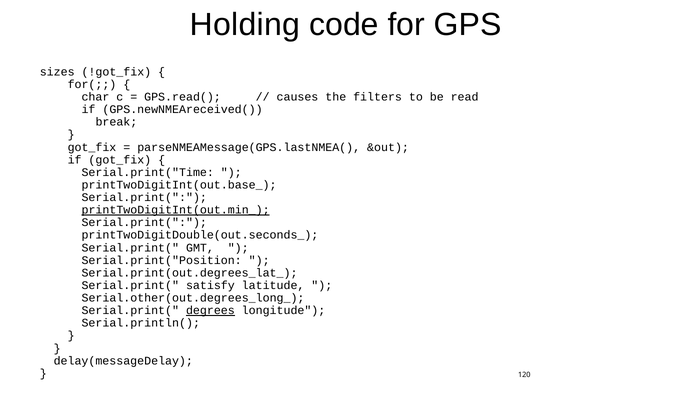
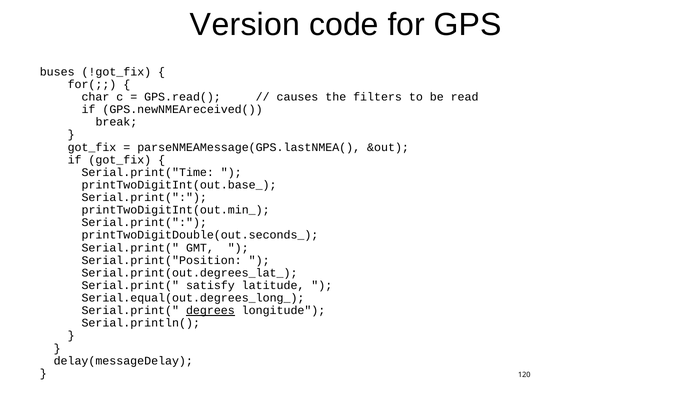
Holding: Holding -> Version (245, 25)
sizes: sizes -> buses (57, 72)
printTwoDigitInt(out.min_ underline: present -> none (176, 210)
Serial.other(out.degrees_long_: Serial.other(out.degrees_long_ -> Serial.equal(out.degrees_long_ (193, 298)
